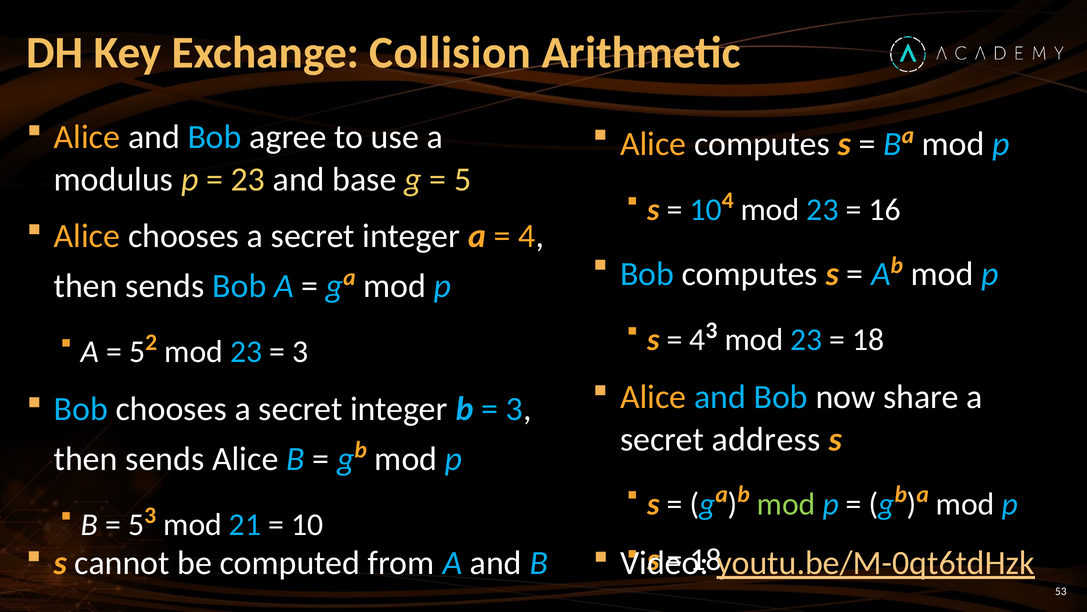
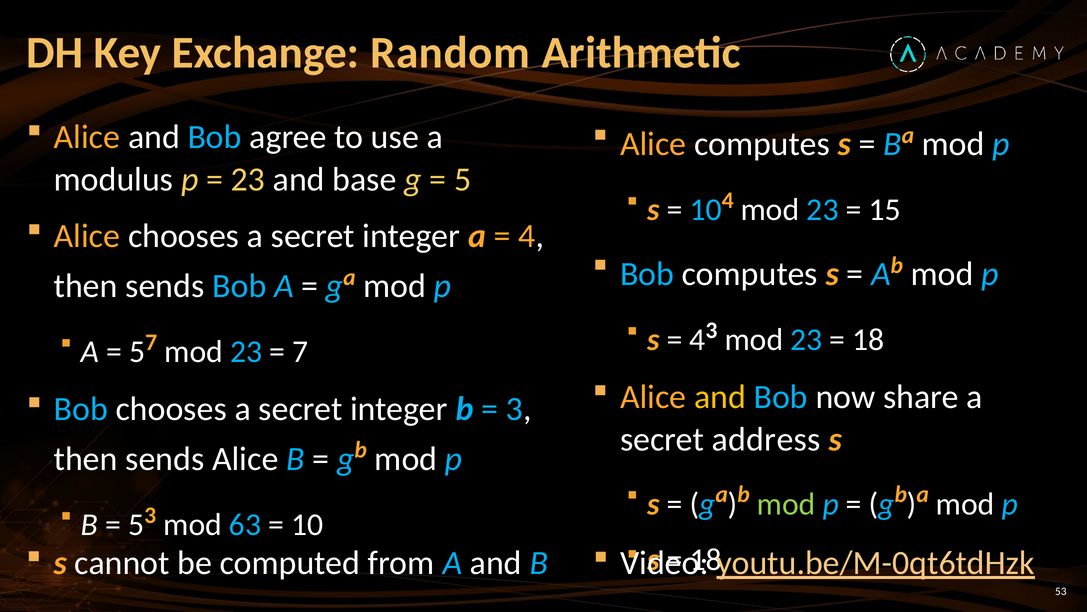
Collision: Collision -> Random (450, 53)
16: 16 -> 15 (885, 210)
5 2: 2 -> 7 (151, 342)
3: 3 -> 7 (300, 352)
and colour: light blue -> yellow (720, 397)
21: 21 -> 63 (245, 524)
